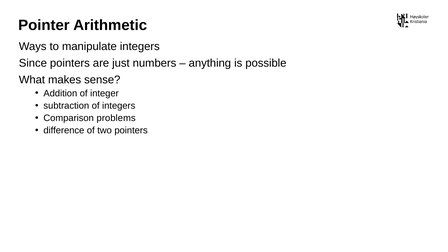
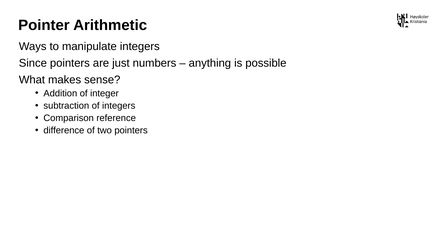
problems: problems -> reference (116, 118)
